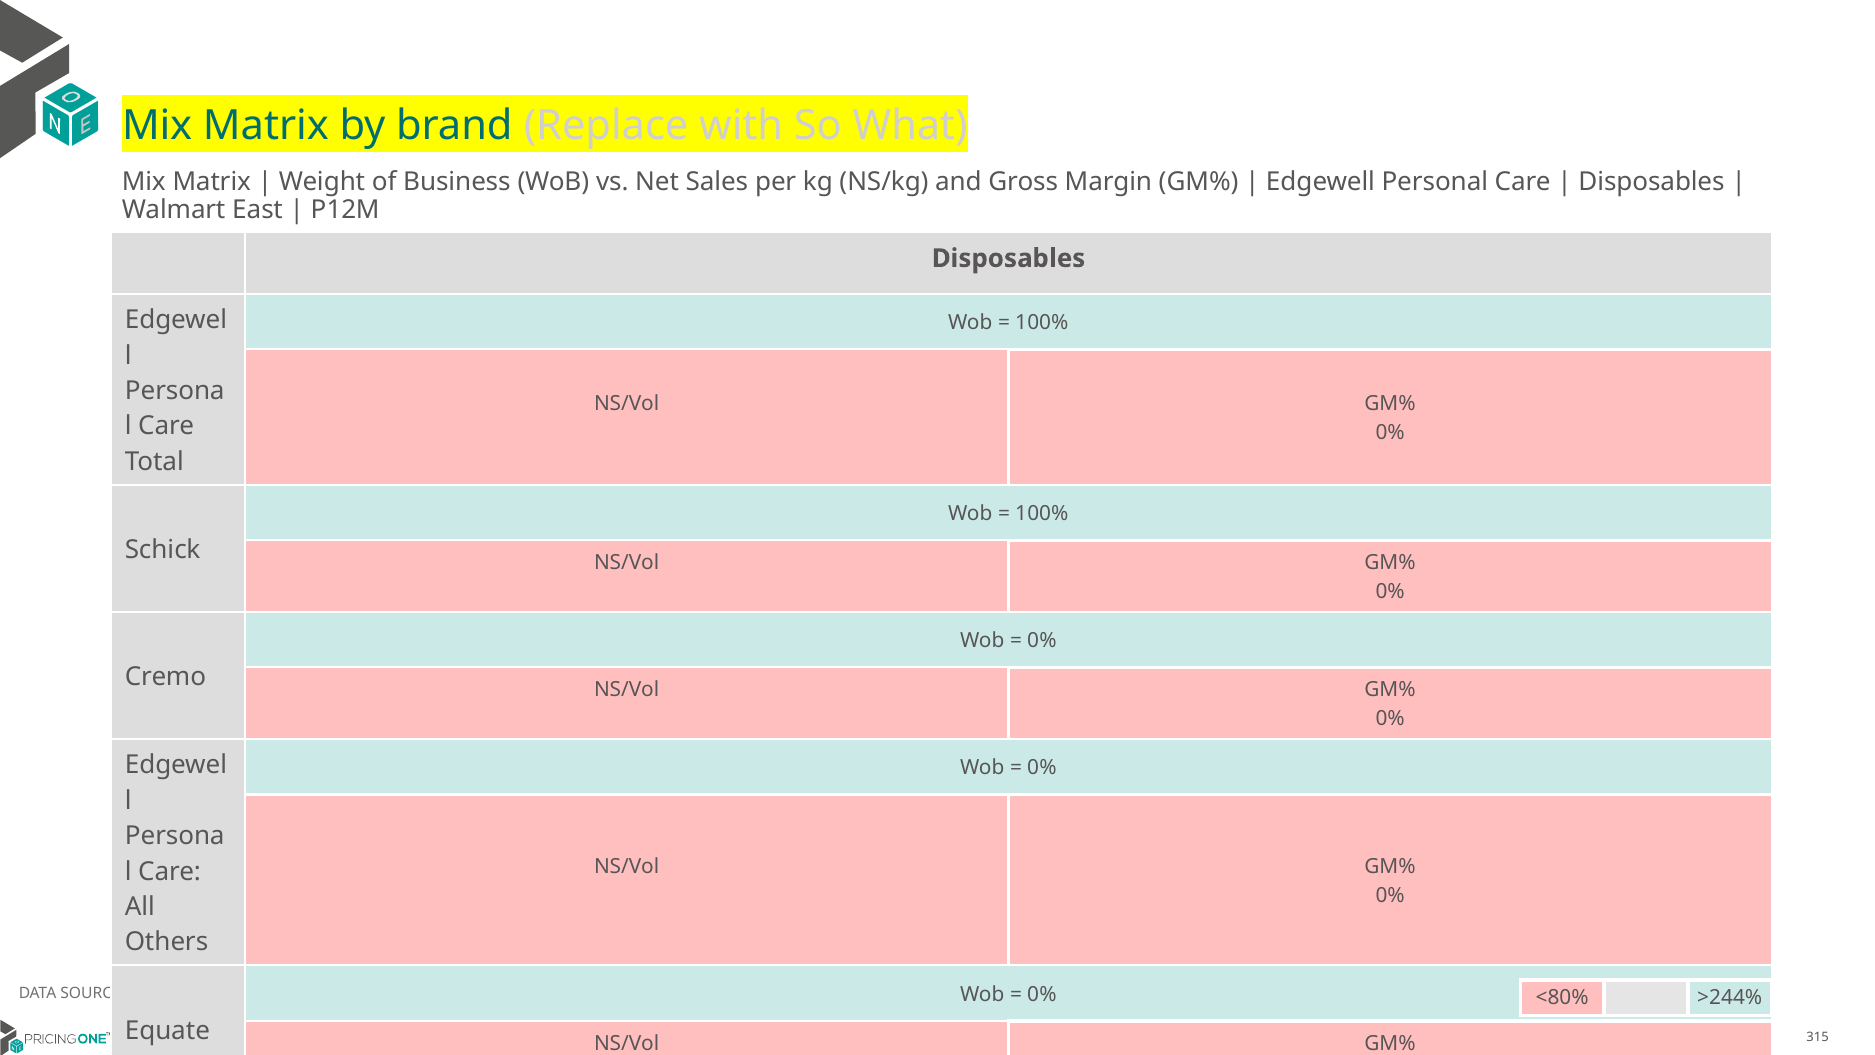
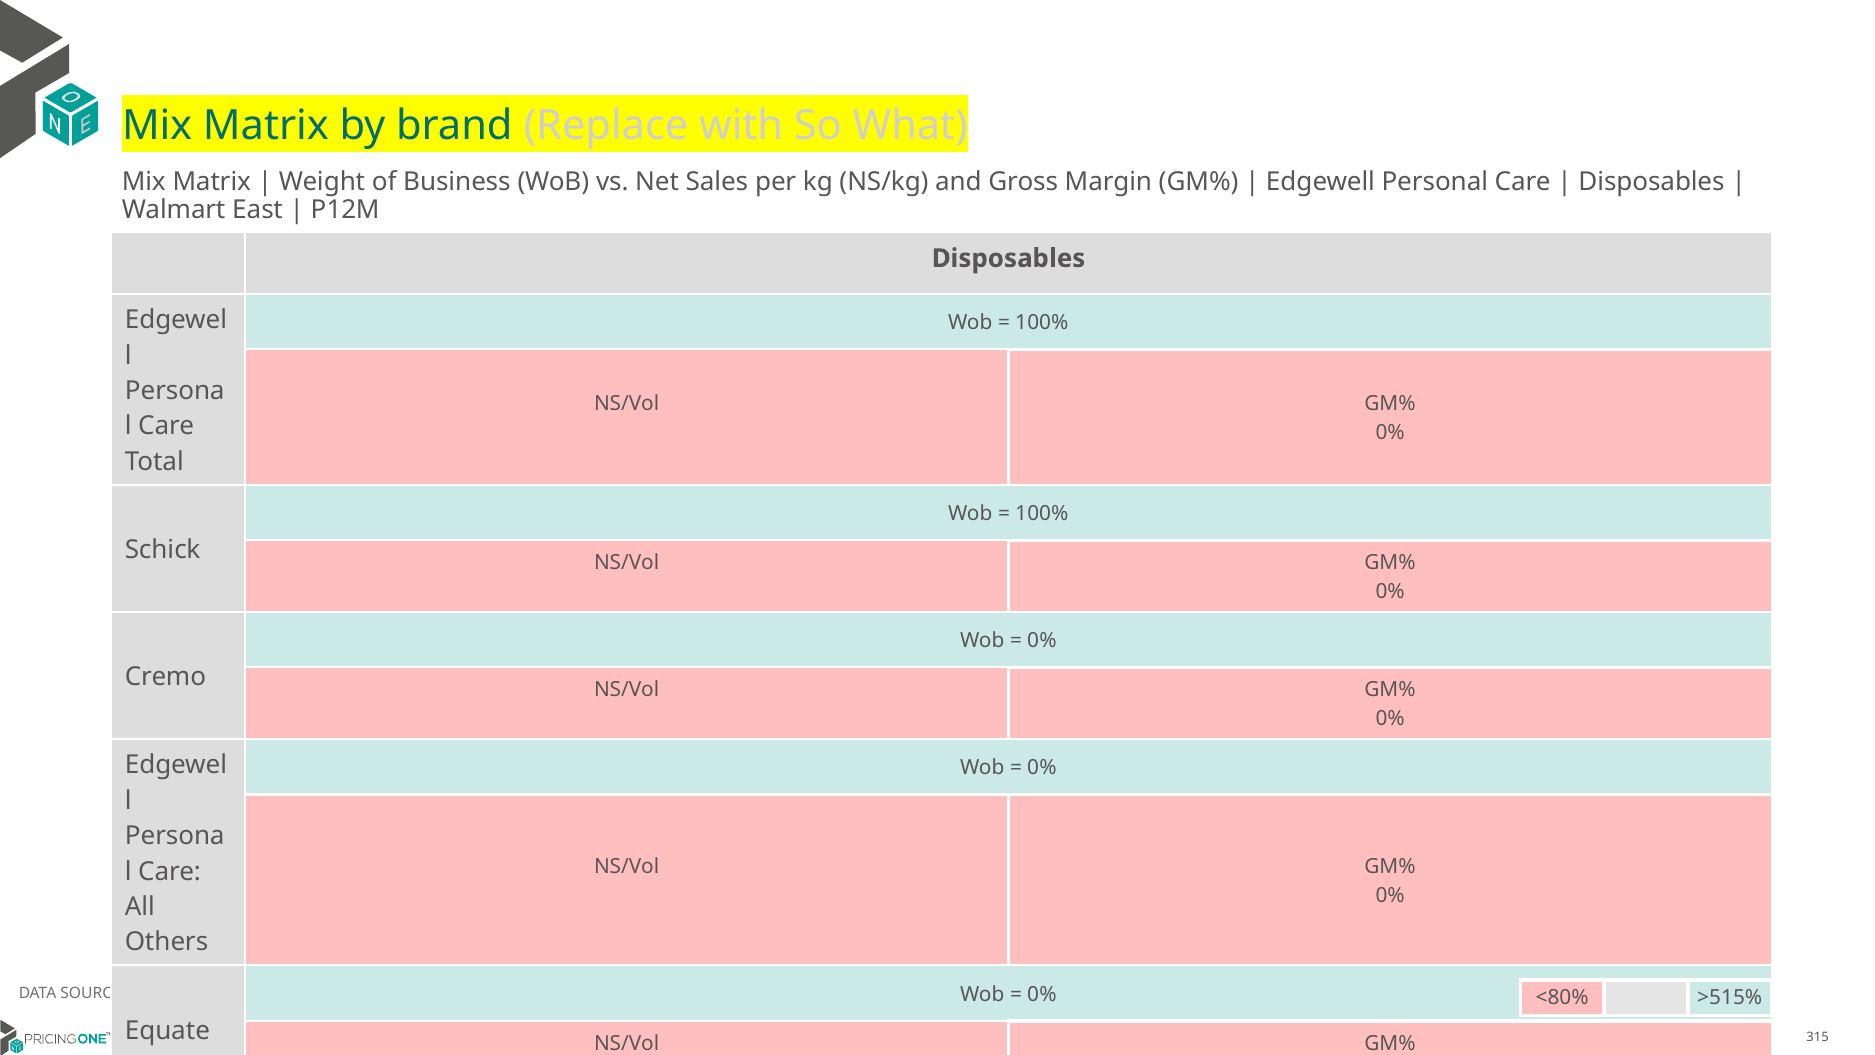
>244%: >244% -> >515% (1730, 998)
